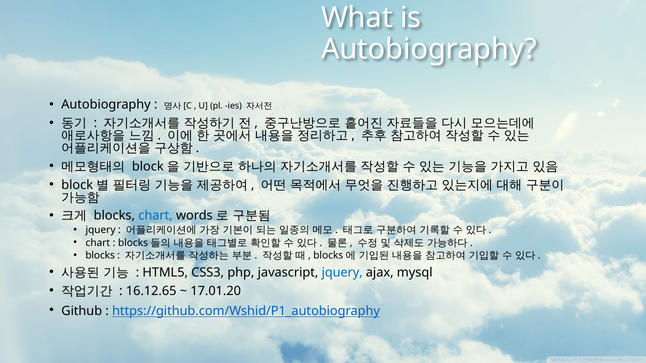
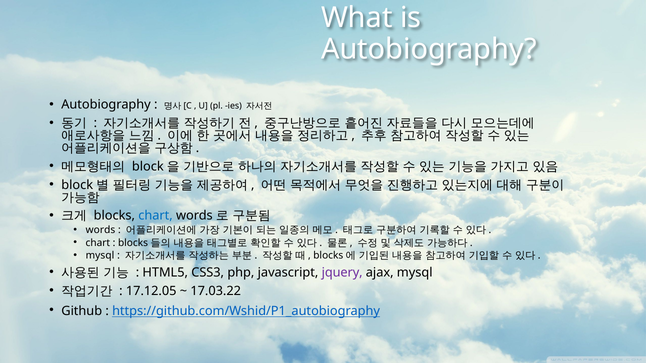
jquery: jquery -> words (101, 230)
blocks: blocks -> mysql (100, 256)
jquery colour: blue -> purple (342, 273)
16.12.65: 16.12.65 -> 17.12.05 (151, 291)
17.01.20: 17.01.20 -> 17.03.22 (216, 291)
